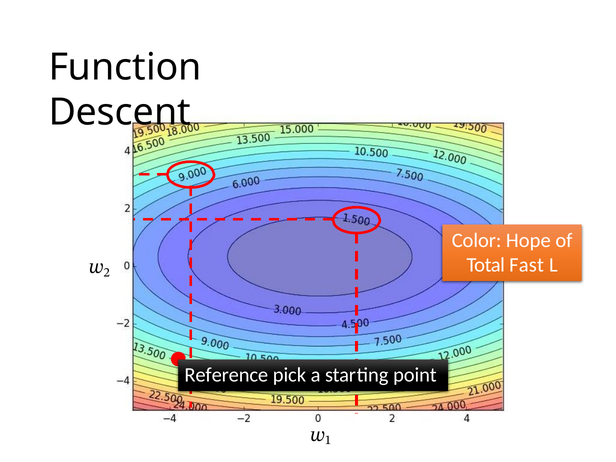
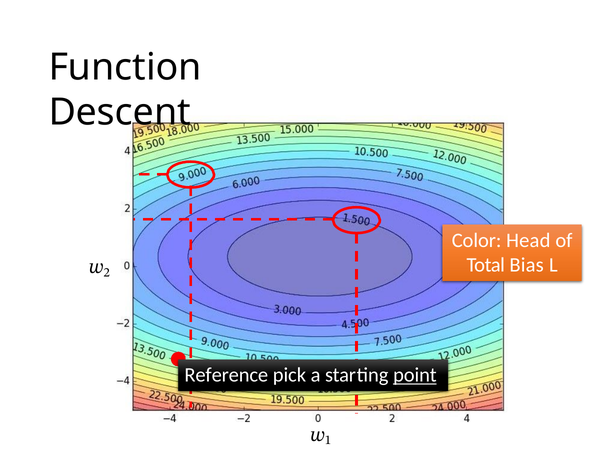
Hope: Hope -> Head (528, 240)
Fast: Fast -> Bias (527, 265)
point underline: none -> present (415, 375)
